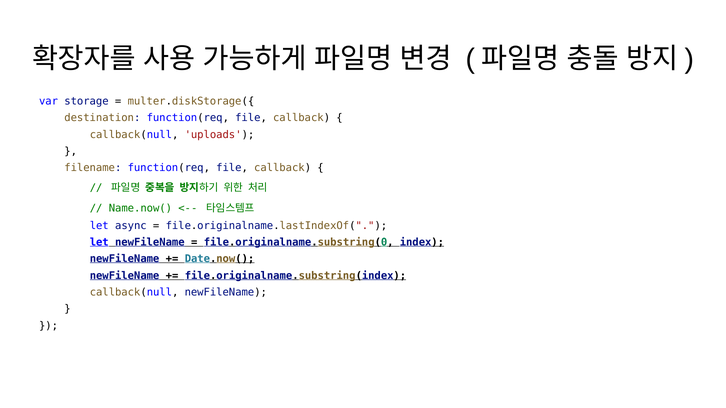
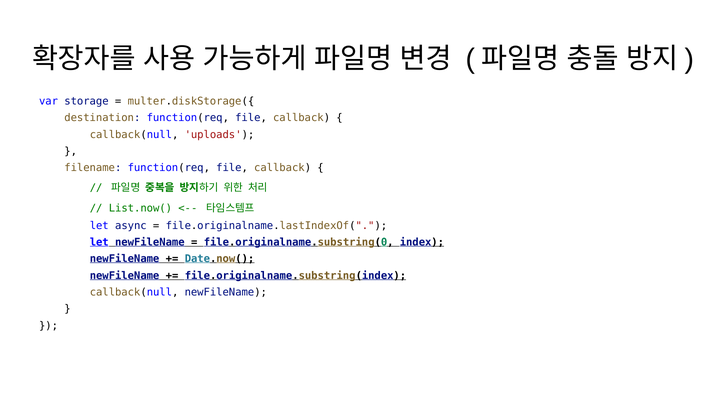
Name.now(: Name.now( -> List.now( (140, 209)
